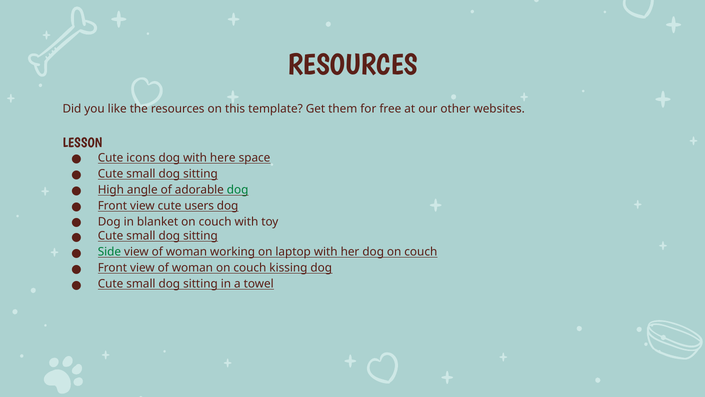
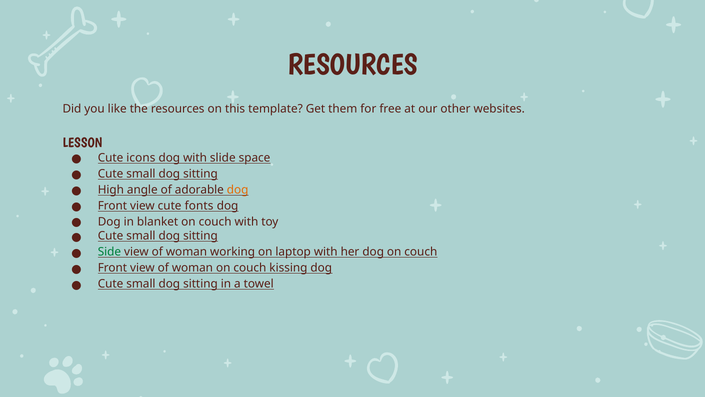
here: here -> slide (223, 158)
dog colour: green -> orange (238, 190)
users: users -> fonts (199, 206)
